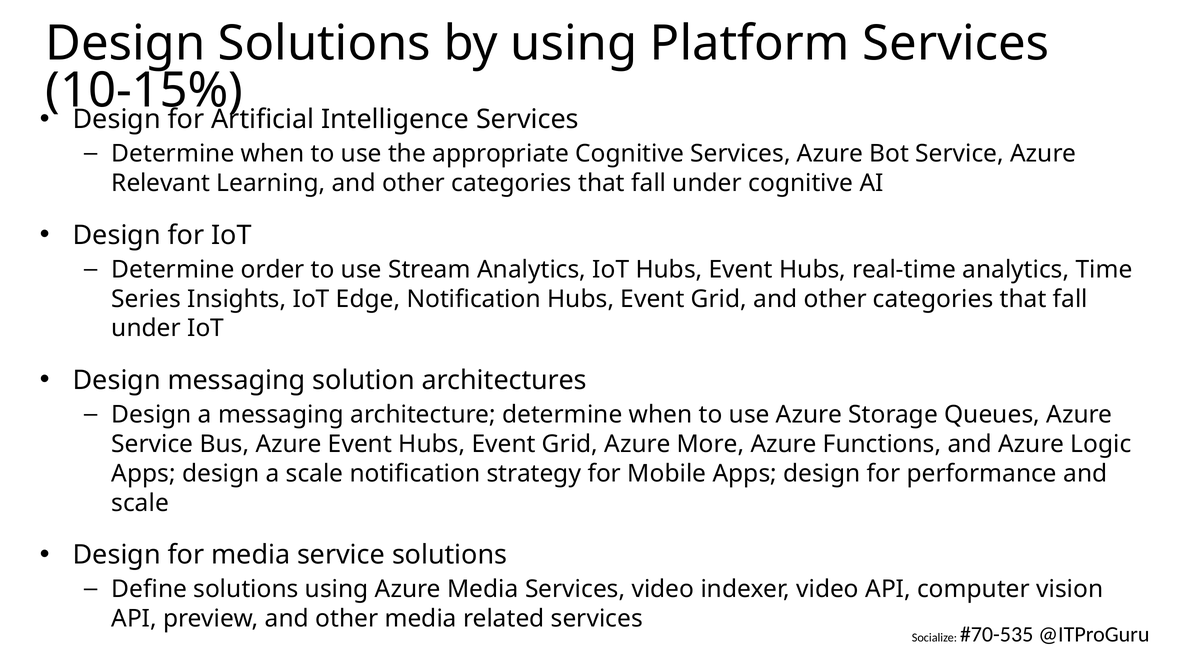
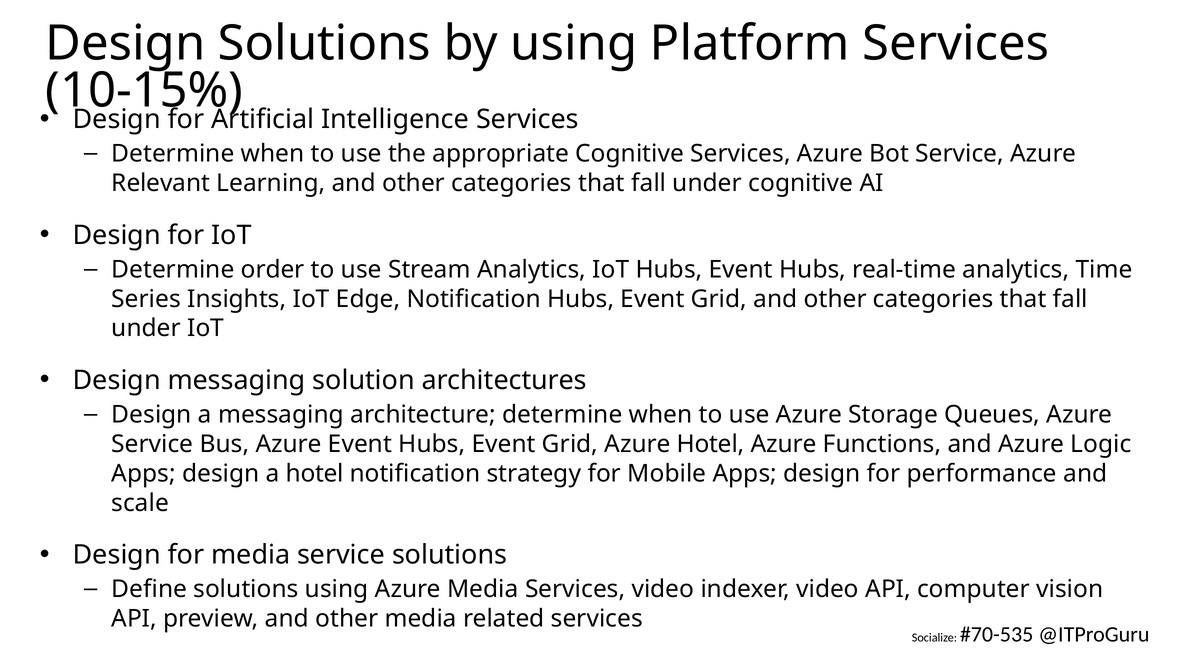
Azure More: More -> Hotel (710, 444)
a scale: scale -> hotel (315, 474)
